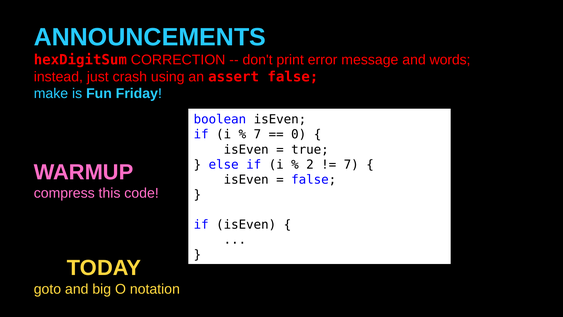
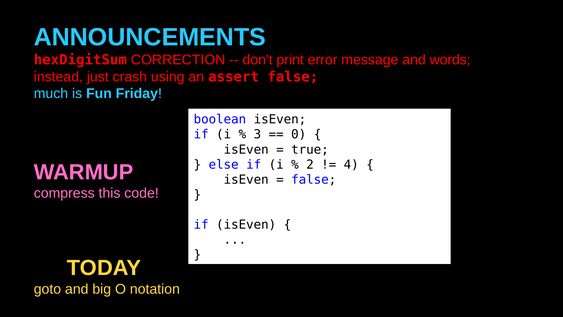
make: make -> much (51, 94)
7: 7 -> 3 (257, 134)
7: 7 -> 4 (351, 164)
